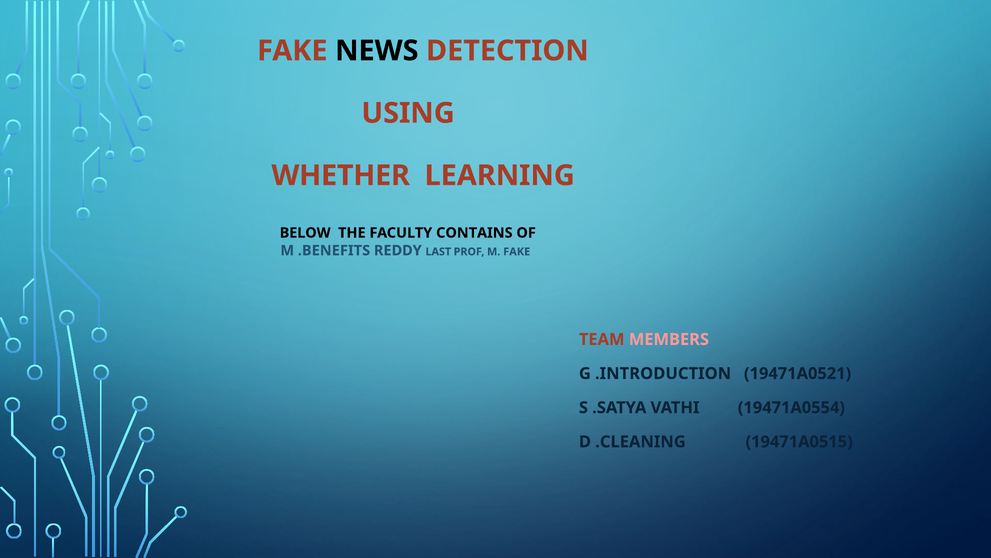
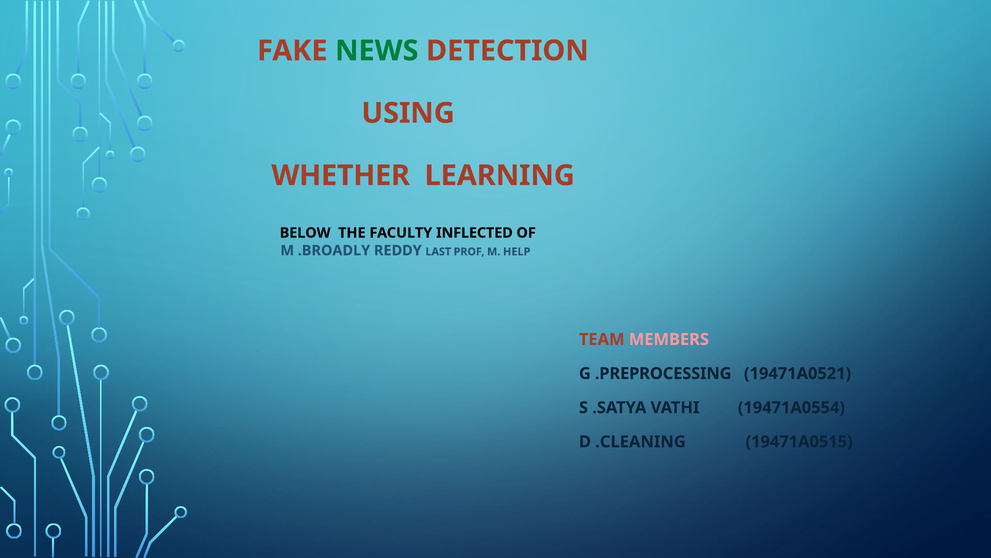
NEWS colour: black -> green (377, 51)
CONTAINS: CONTAINS -> INFLECTED (474, 233)
.BENEFITS: .BENEFITS -> .BROADLY (334, 250)
M FAKE: FAKE -> HELP (517, 251)
.INTRODUCTION: .INTRODUCTION -> .PREPROCESSING (663, 373)
